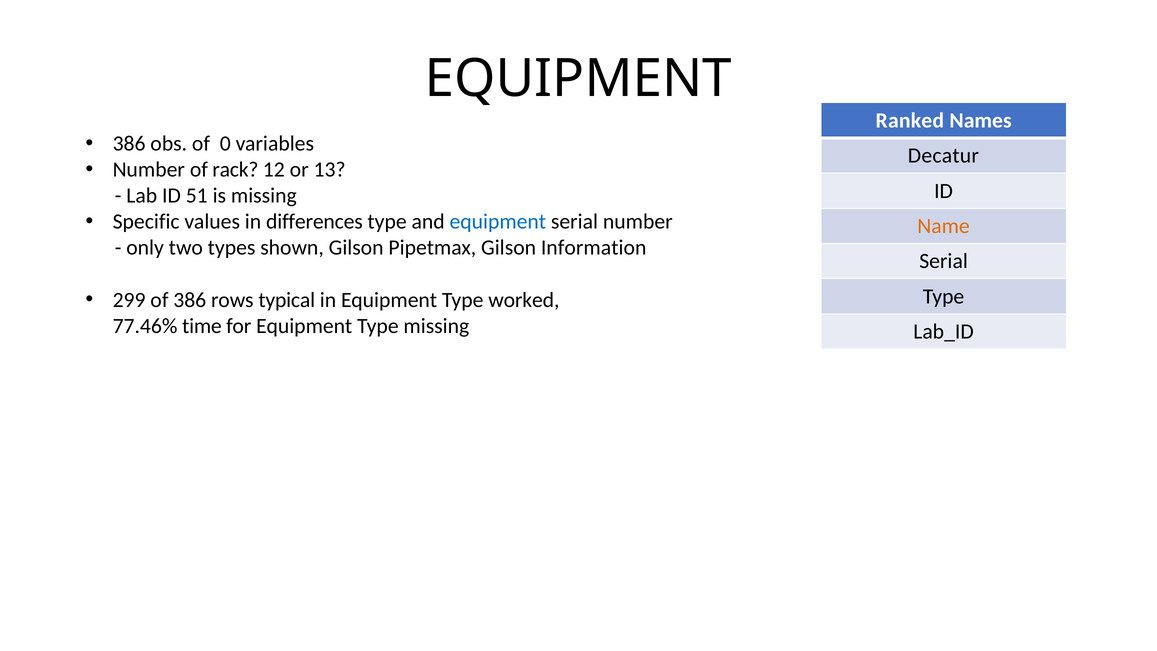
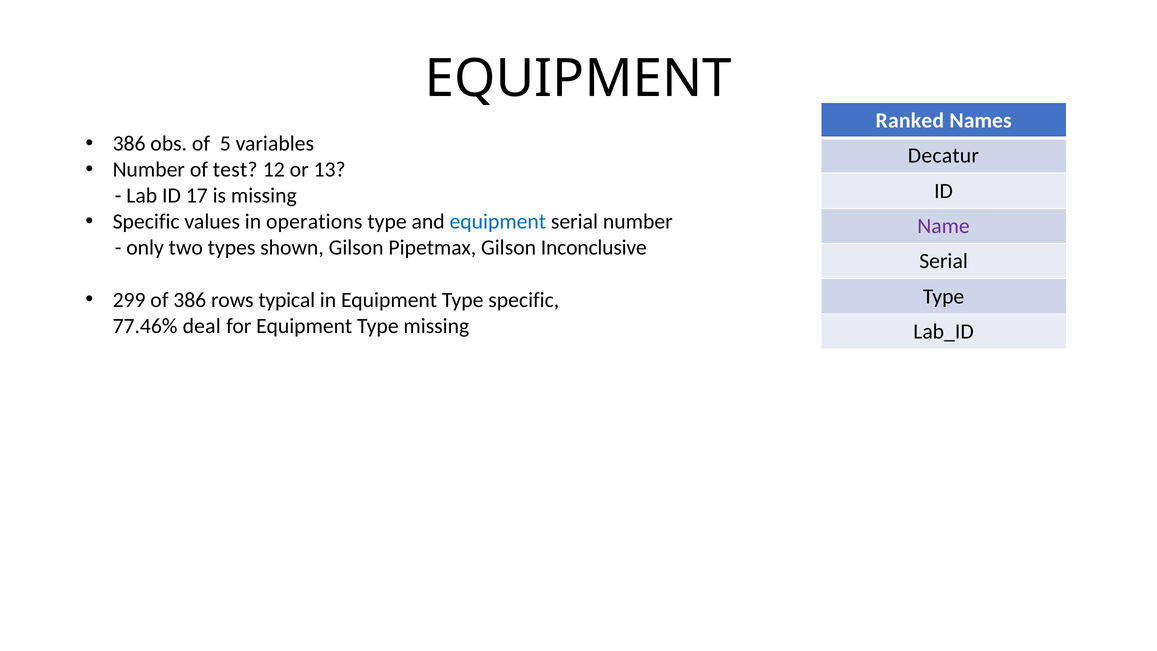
0: 0 -> 5 (225, 144)
rack: rack -> test (235, 170)
51: 51 -> 17 (197, 196)
differences: differences -> operations (314, 222)
Name colour: orange -> purple (944, 226)
Information: Information -> Inconclusive (594, 248)
Type worked: worked -> specific (524, 300)
time: time -> deal (202, 326)
